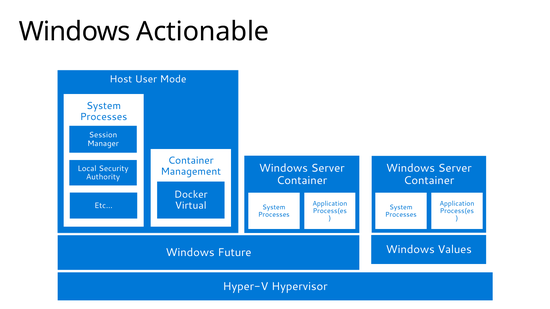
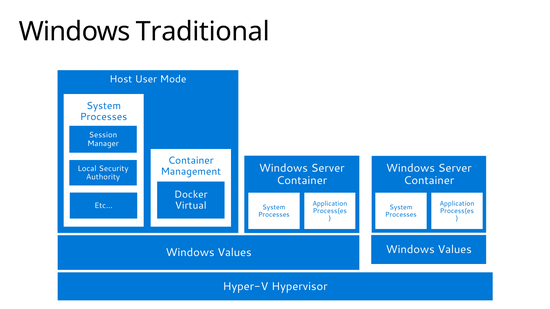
Actionable: Actionable -> Traditional (203, 32)
Future: Future -> Values (235, 253)
